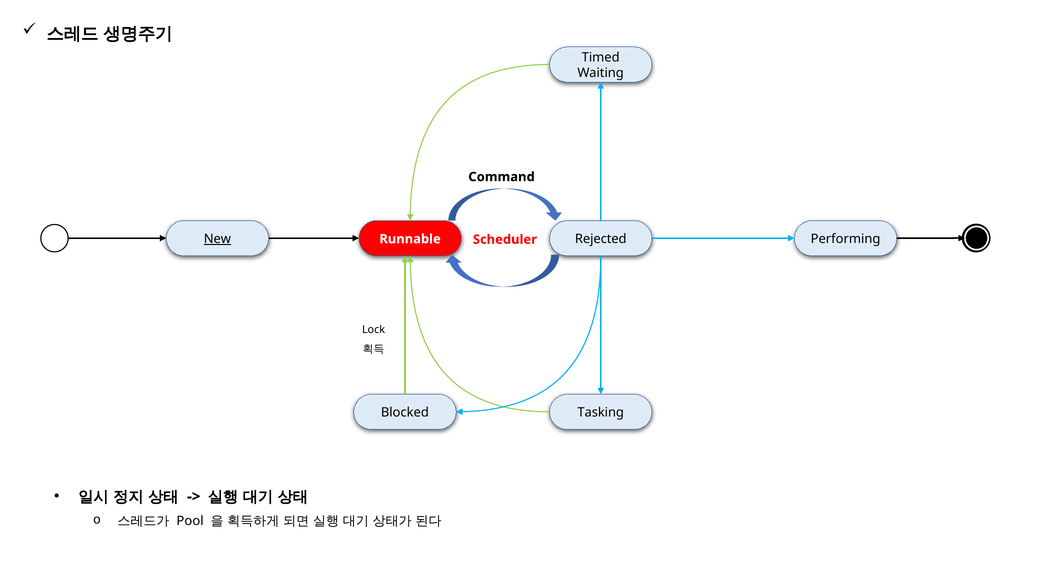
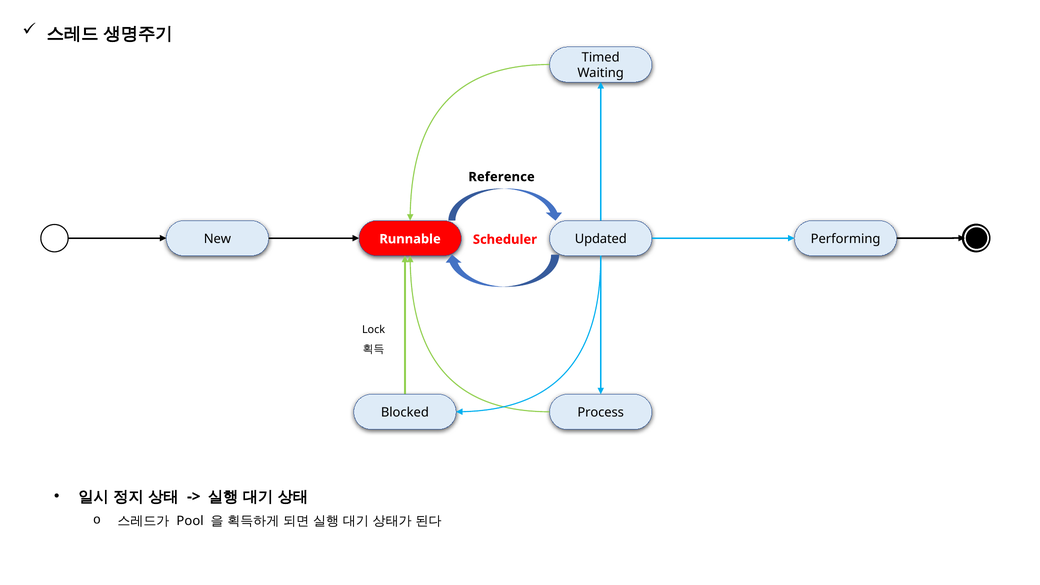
Command: Command -> Reference (502, 177)
New underline: present -> none (217, 239)
Rejected: Rejected -> Updated (601, 239)
Tasking: Tasking -> Process (601, 413)
